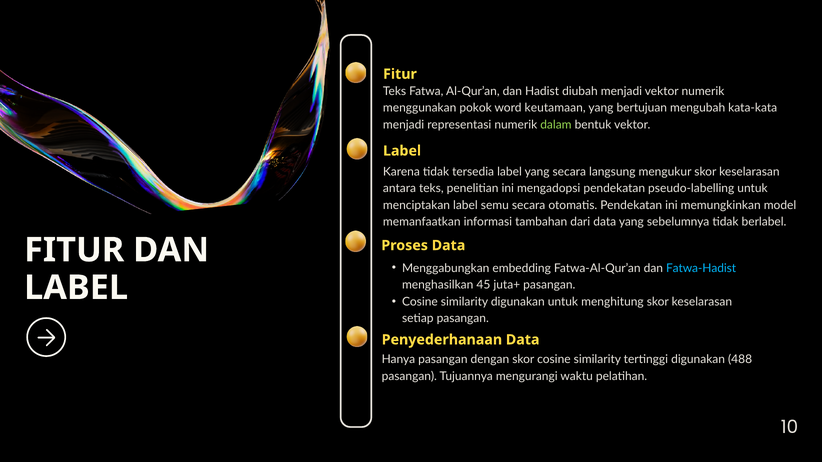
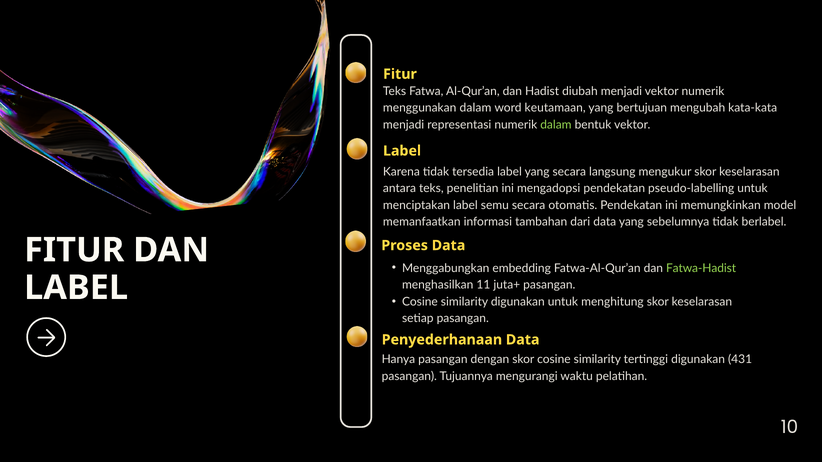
menggunakan pokok: pokok -> dalam (476, 108)
Fatwa-Hadist colour: light blue -> light green (701, 268)
45: 45 -> 11 (483, 285)
488: 488 -> 431 (740, 360)
